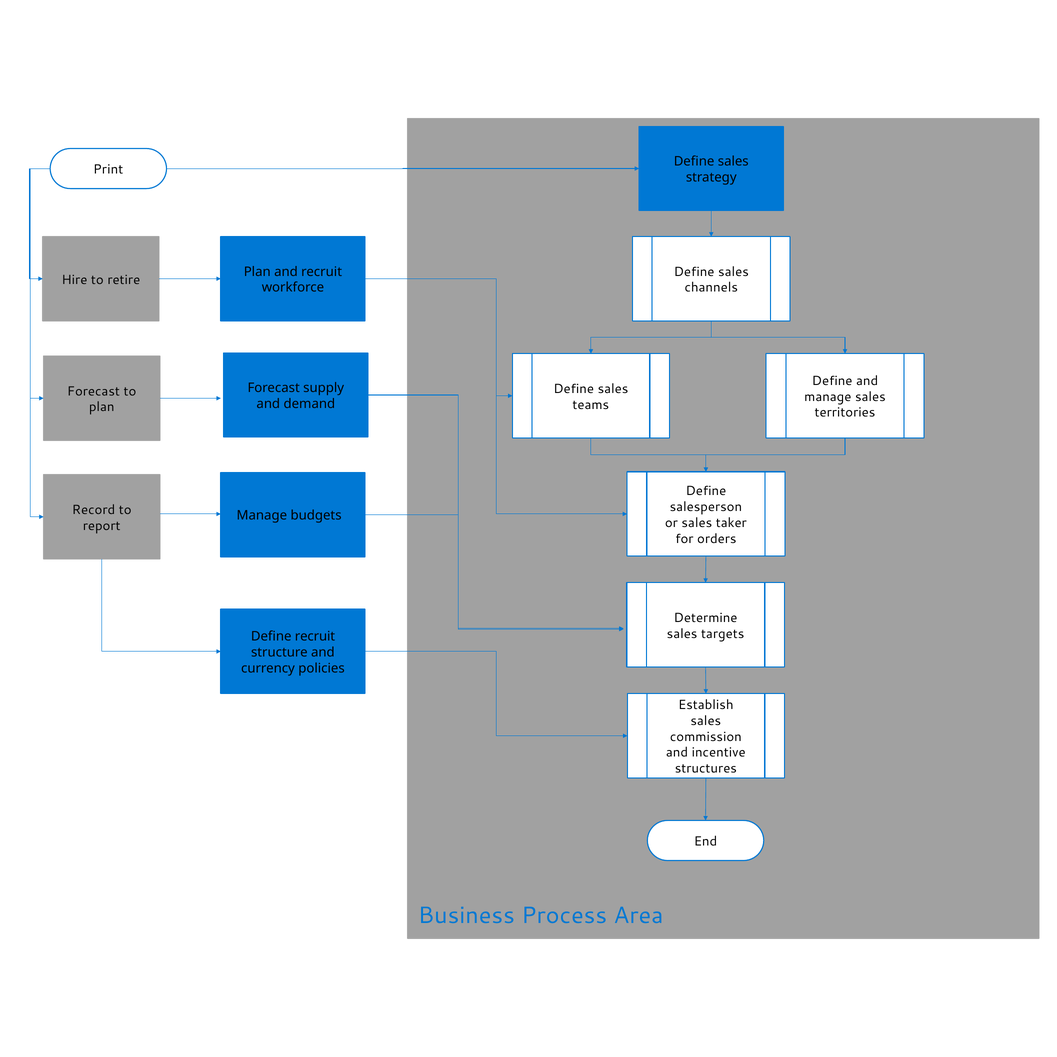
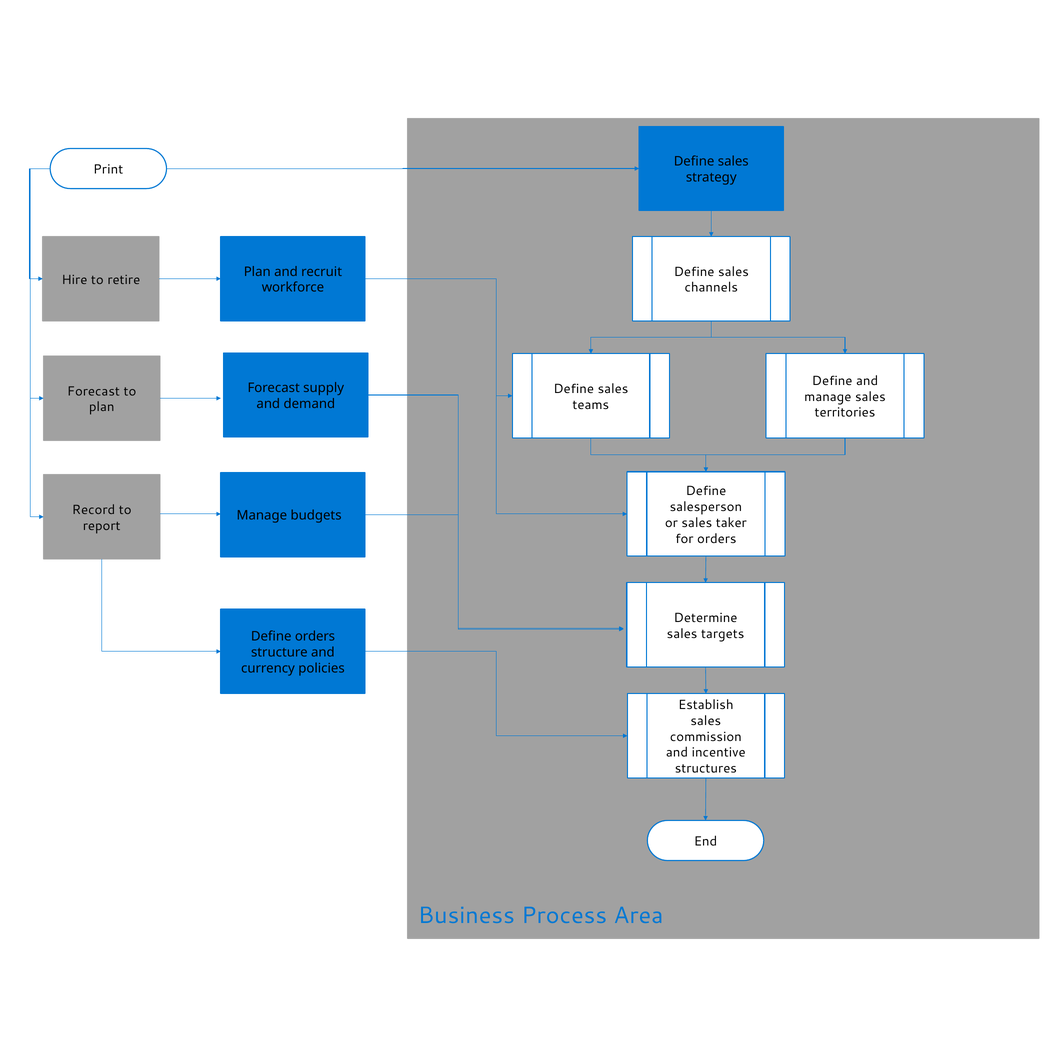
Define recruit: recruit -> orders (315, 637)
